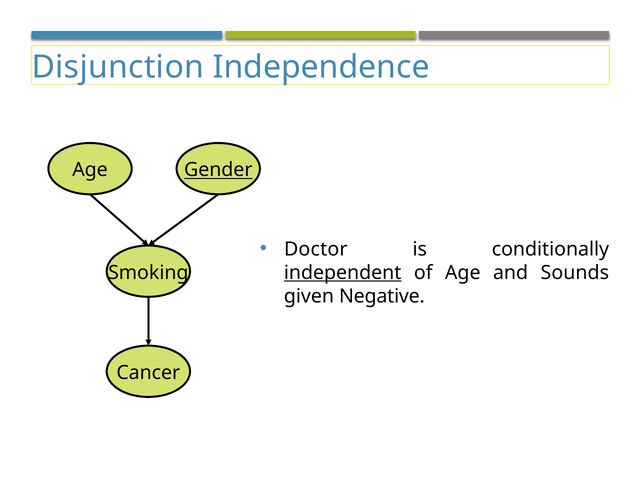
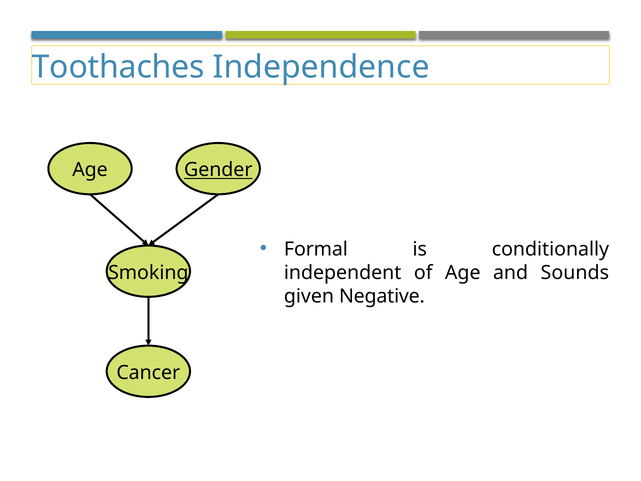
Disjunction: Disjunction -> Toothaches (118, 67)
Doctor: Doctor -> Formal (316, 249)
independent underline: present -> none (343, 272)
